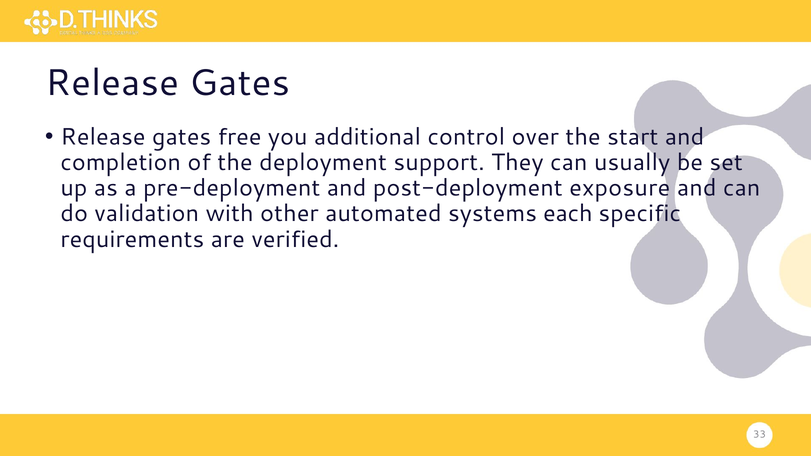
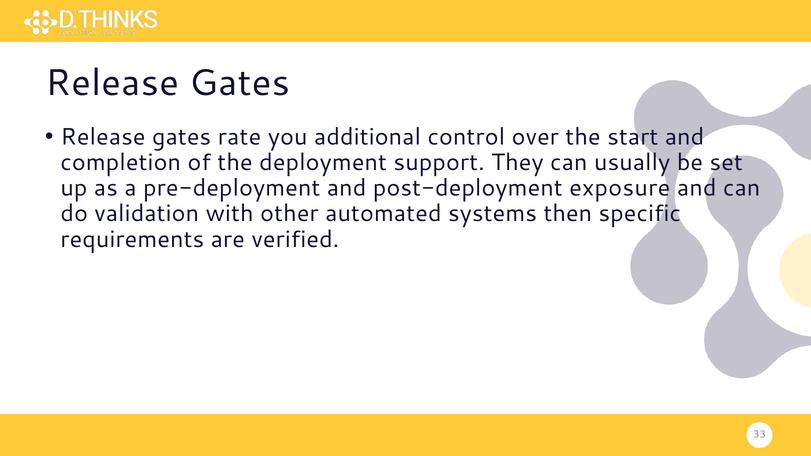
free: free -> rate (239, 137)
each: each -> then (568, 214)
